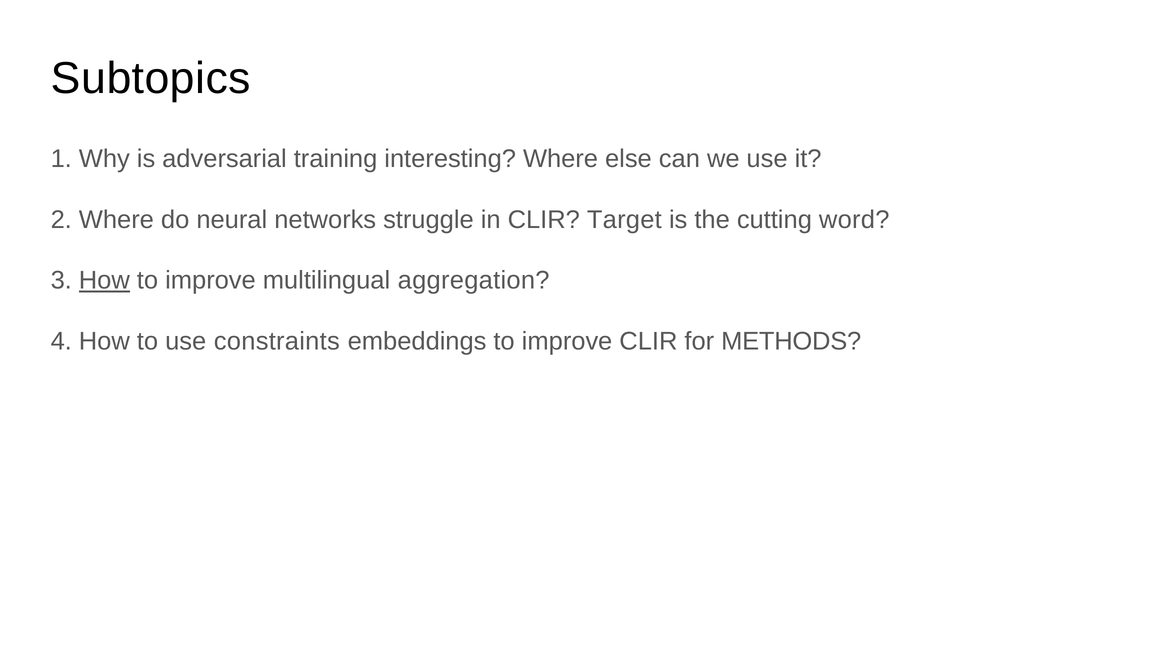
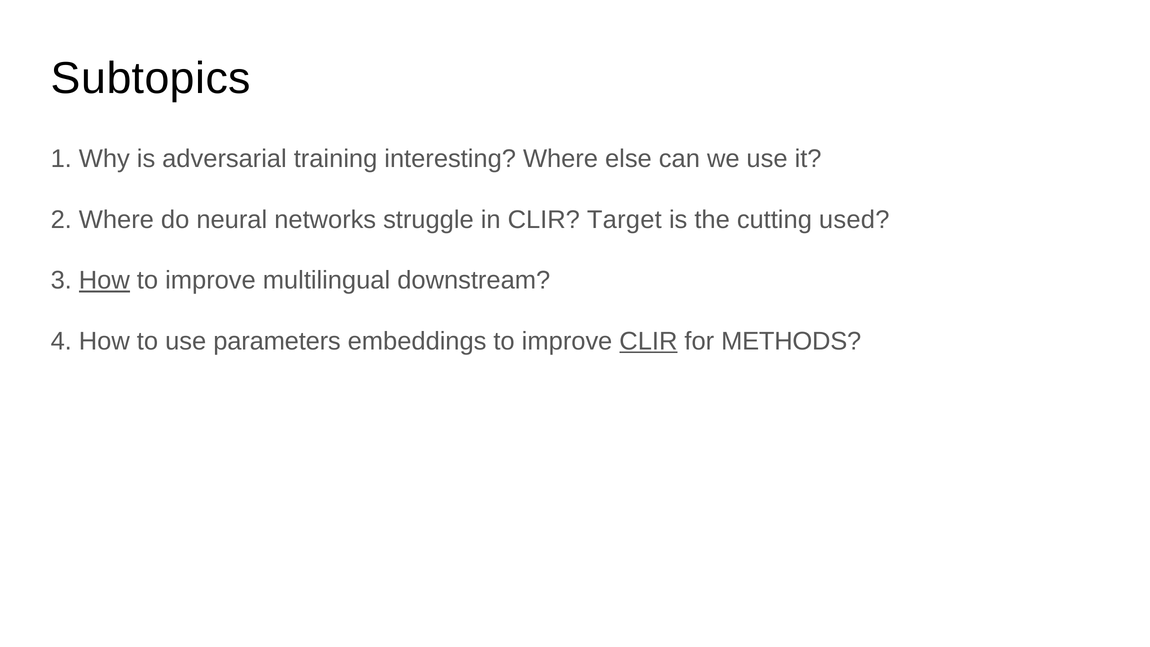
word: word -> used (854, 220)
aggregation: aggregation -> downstream (474, 280)
constraints: constraints -> parameters (277, 341)
CLIR underline: none -> present (648, 341)
